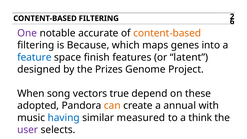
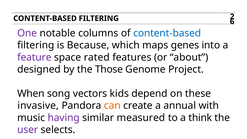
accurate: accurate -> columns (98, 33)
content-based colour: orange -> blue (167, 33)
feature colour: blue -> purple (34, 57)
finish: finish -> rated (97, 57)
latent: latent -> about (189, 57)
Prizes: Prizes -> Those (109, 69)
true: true -> kids (119, 93)
adopted: adopted -> invasive (38, 105)
having colour: blue -> purple (64, 117)
